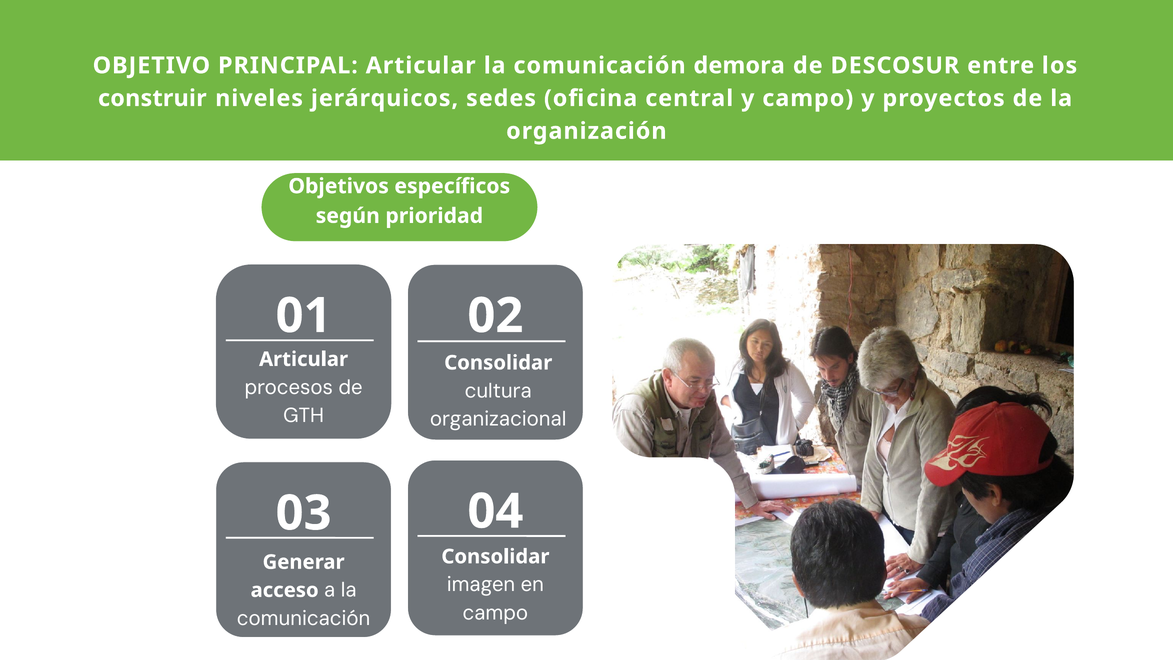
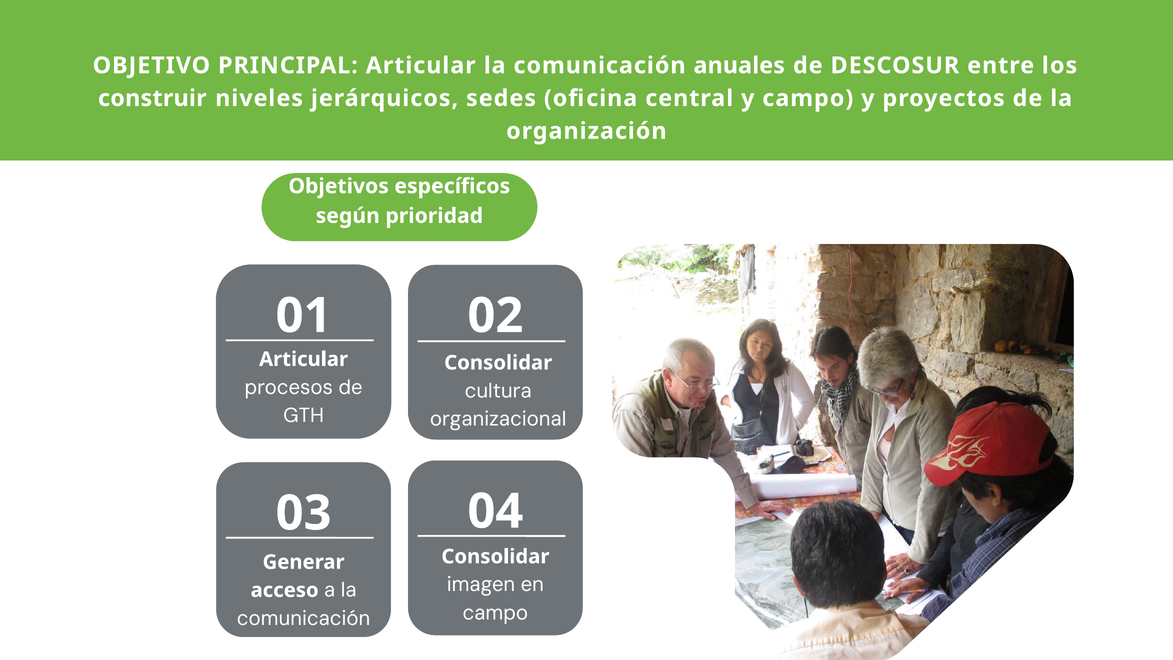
demora: demora -> anuales (739, 66)
